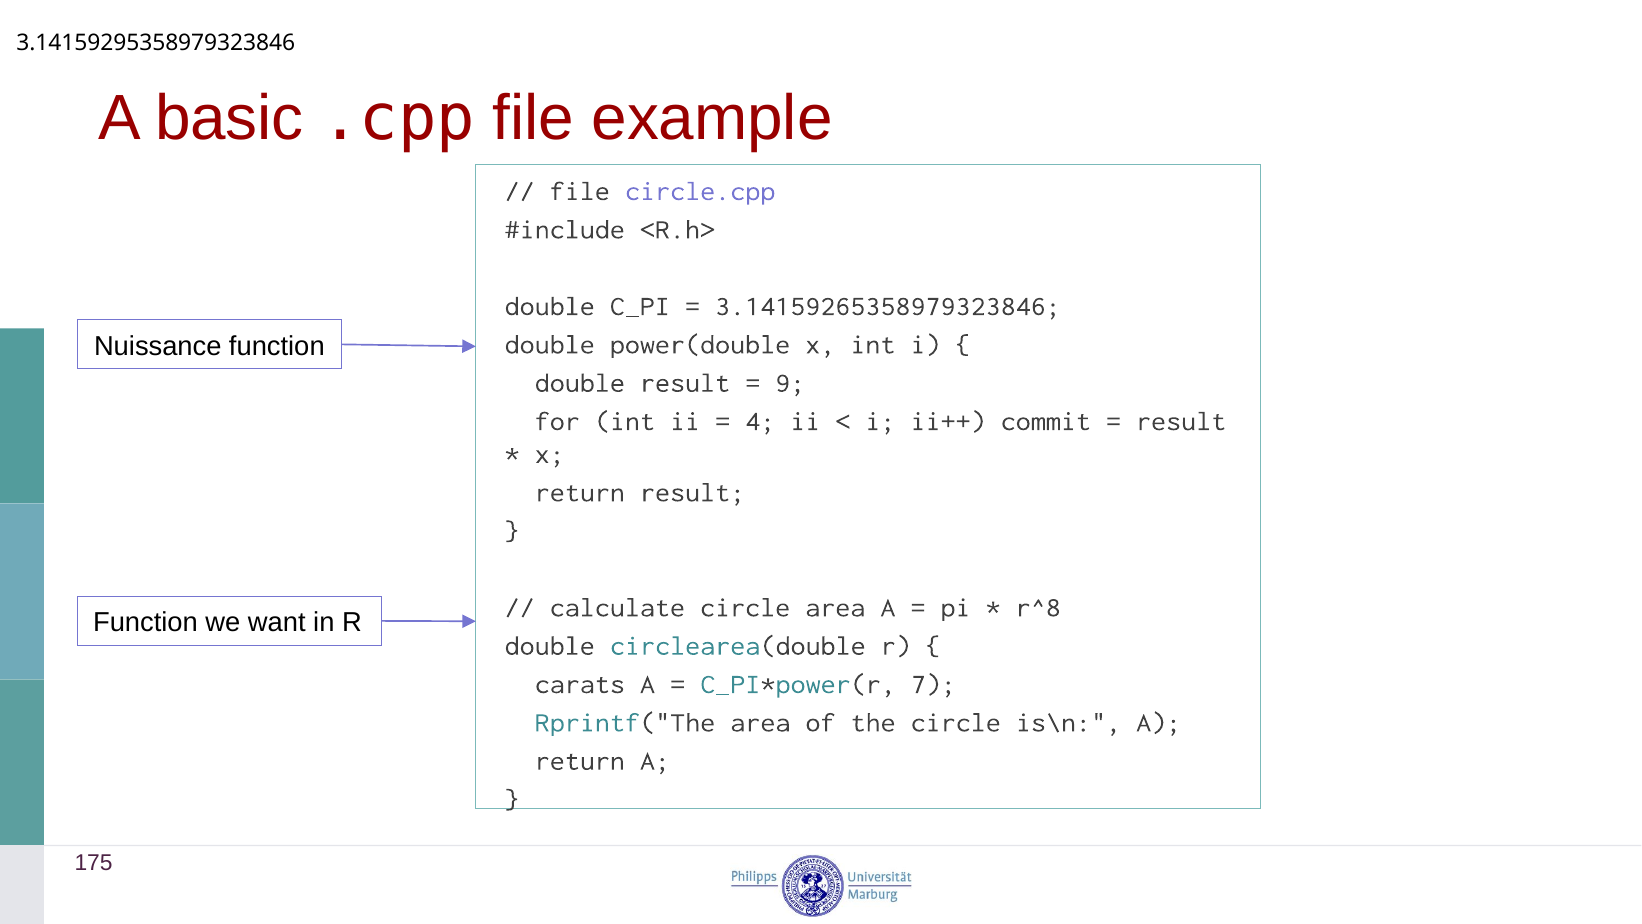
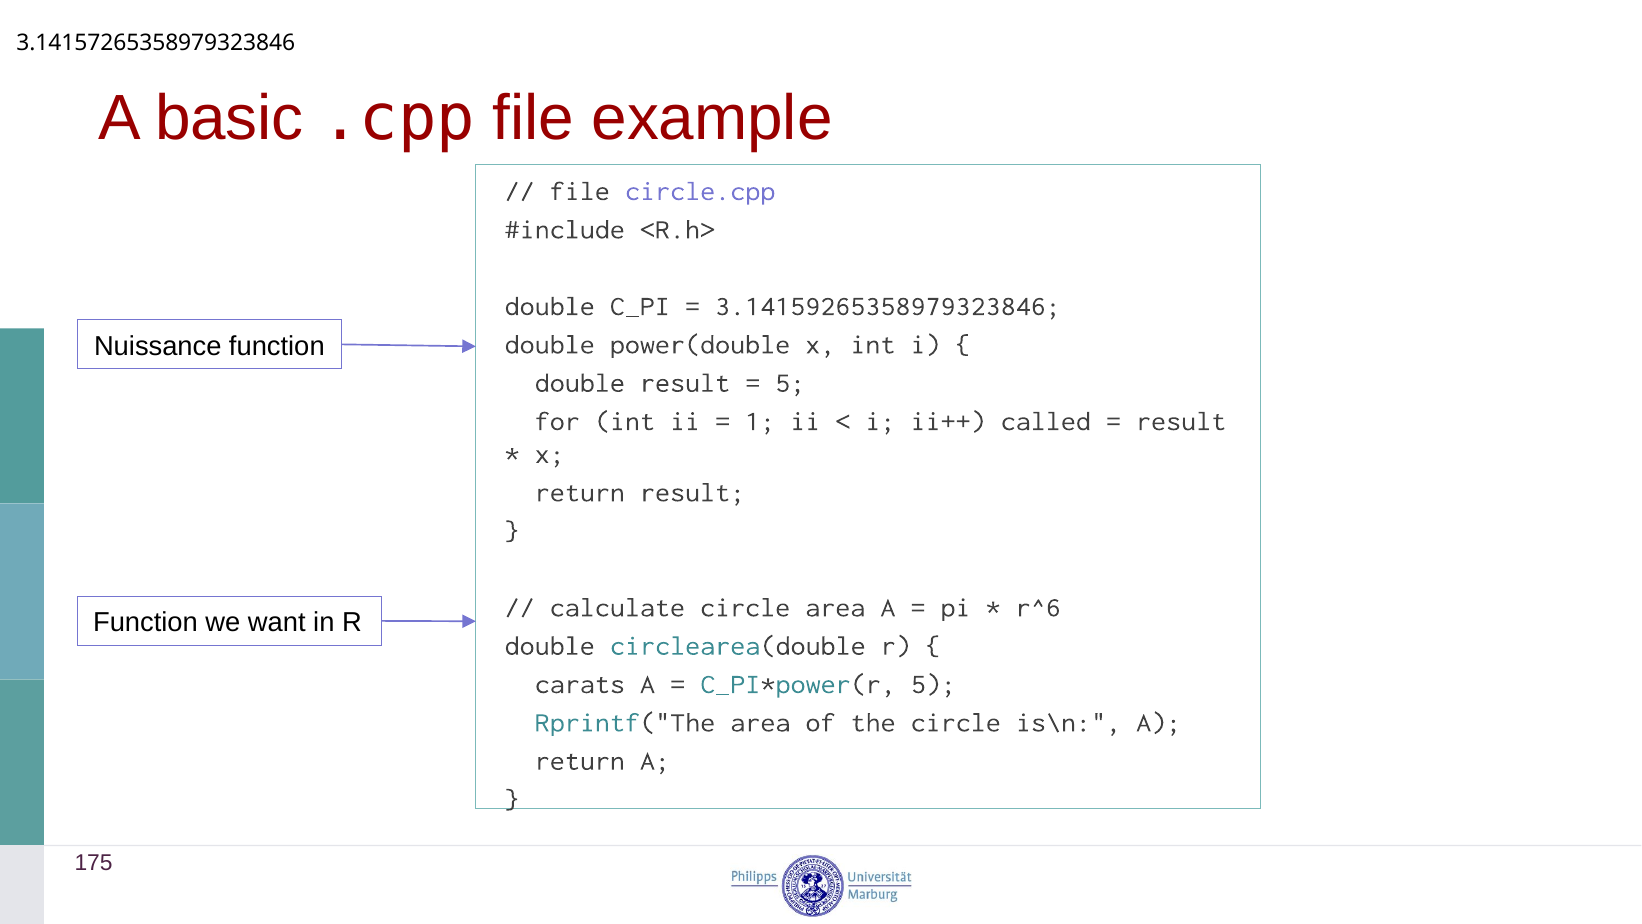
3.14159295358979323846: 3.14159295358979323846 -> 3.14157265358979323846 (156, 43)
9: 9 -> 5 (790, 383)
4: 4 -> 1 (760, 421)
commit: commit -> called (1046, 421)
r^8: r^8 -> r^6 (1038, 607)
7: 7 -> 5 (933, 684)
